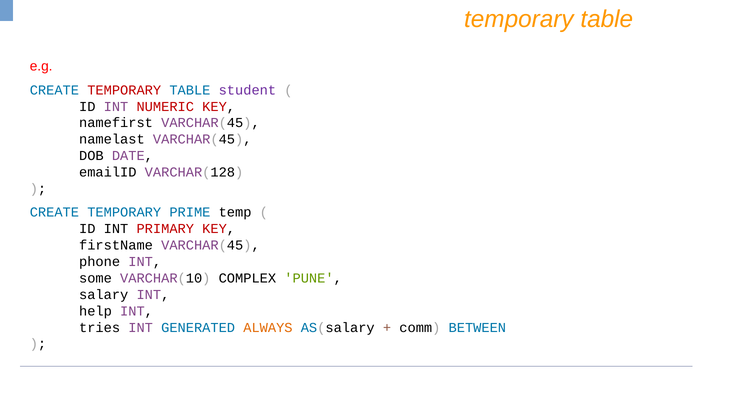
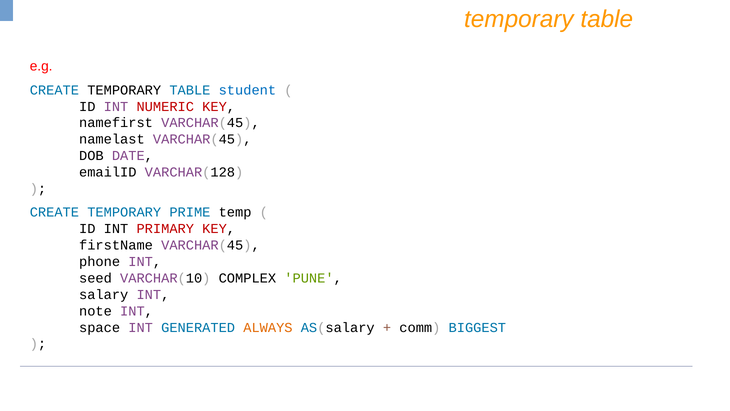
TEMPORARY colour: red -> black (124, 90)
student colour: purple -> blue (247, 90)
some: some -> seed (95, 278)
help: help -> note (95, 311)
tries: tries -> space (100, 327)
BETWEEN: BETWEEN -> BIGGEST (477, 327)
